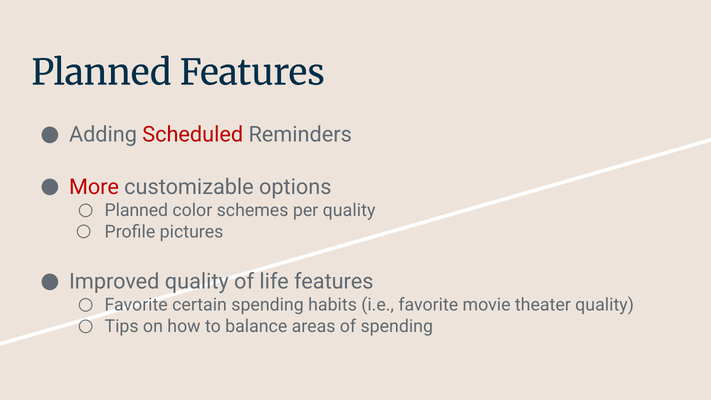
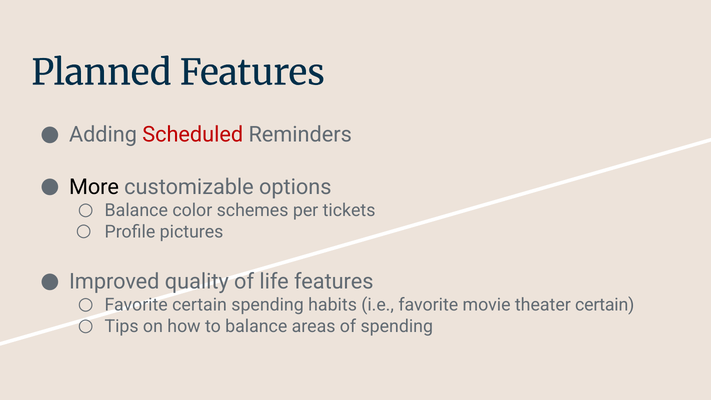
More colour: red -> black (94, 187)
Planned: Planned -> Balance (136, 210)
per quality: quality -> tickets (349, 210)
theater quality: quality -> certain (605, 305)
